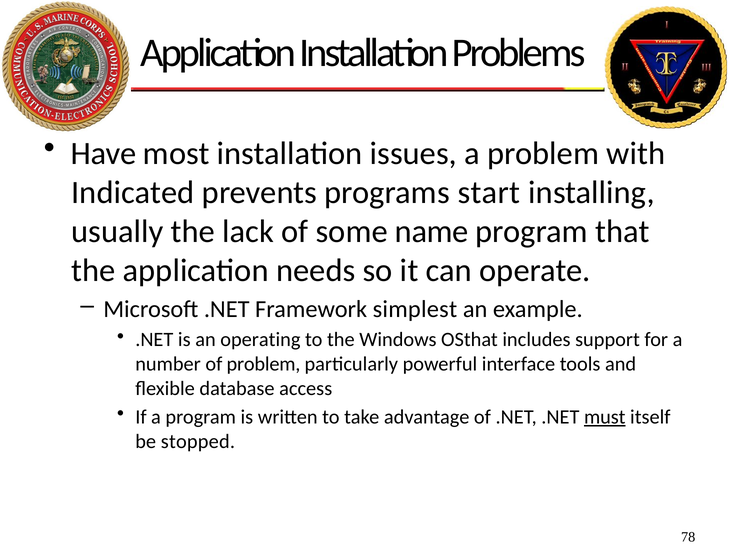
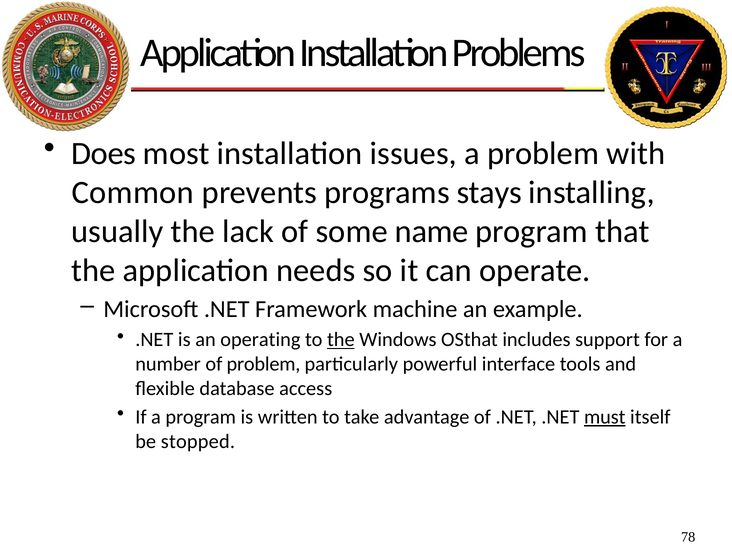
Have: Have -> Does (104, 154)
Indicated: Indicated -> Common (133, 193)
start: start -> stays (489, 193)
simplest: simplest -> machine (415, 309)
the underline: none -> present (341, 340)
